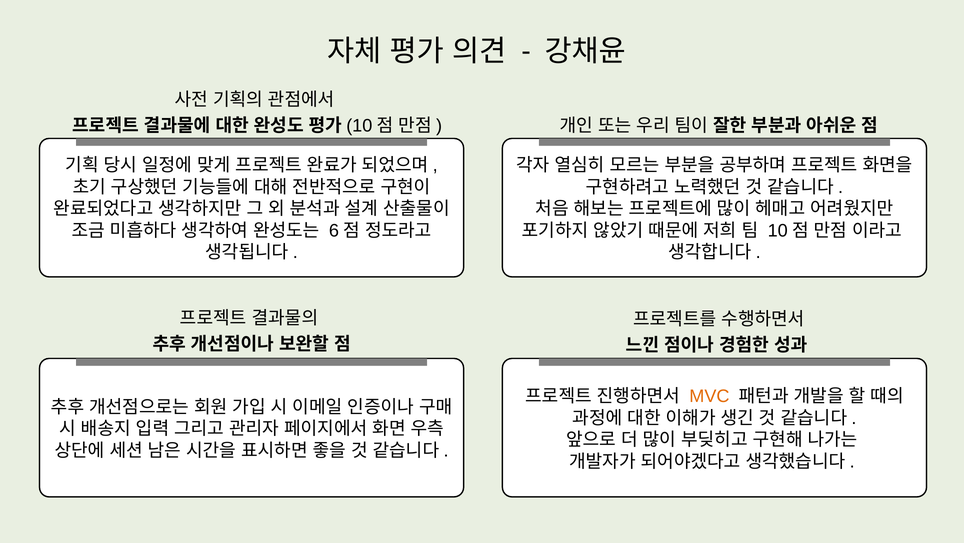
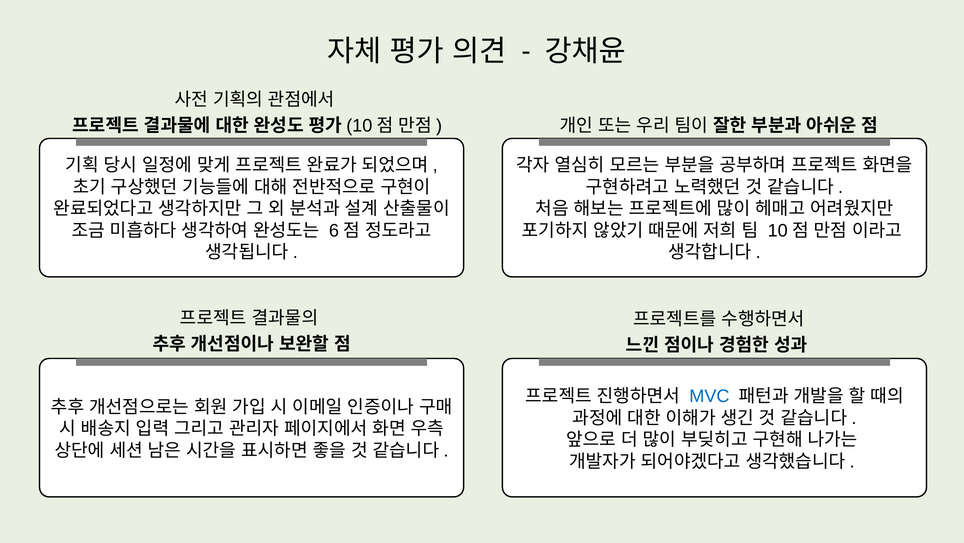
MVC colour: orange -> blue (709, 396)
